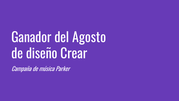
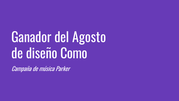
Crear: Crear -> Como (74, 54)
